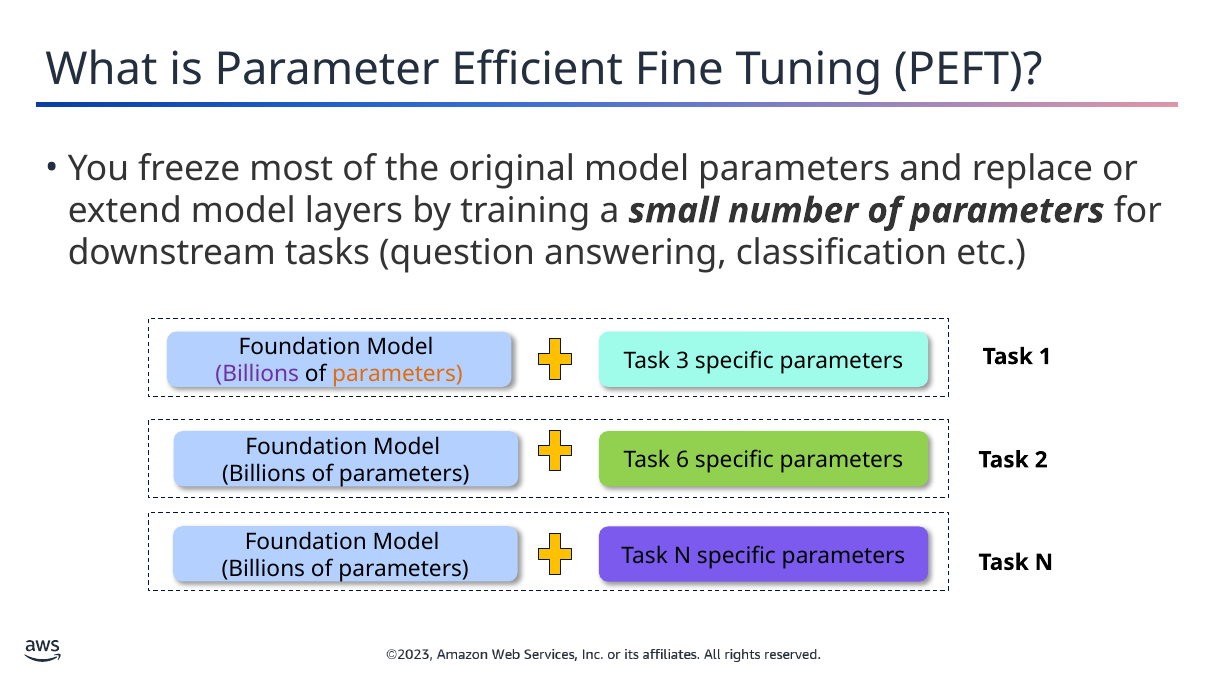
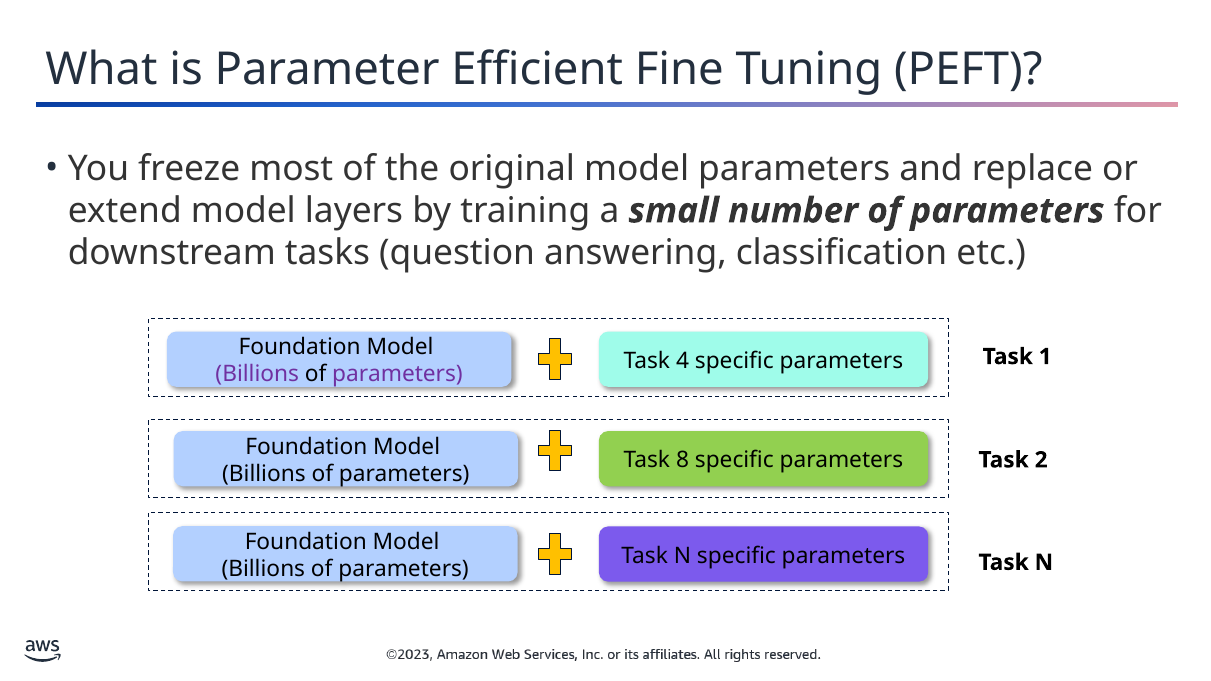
3: 3 -> 4 (683, 361)
parameters colour: orange -> purple (397, 374)
6: 6 -> 8 (683, 460)
